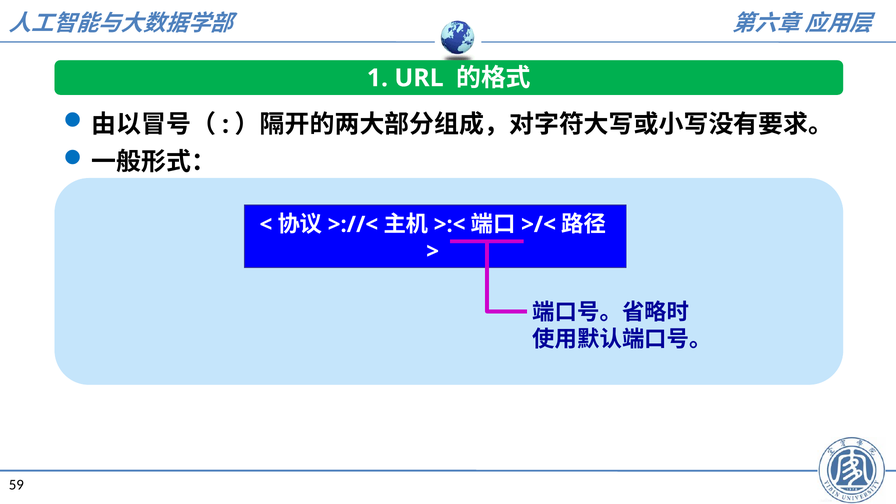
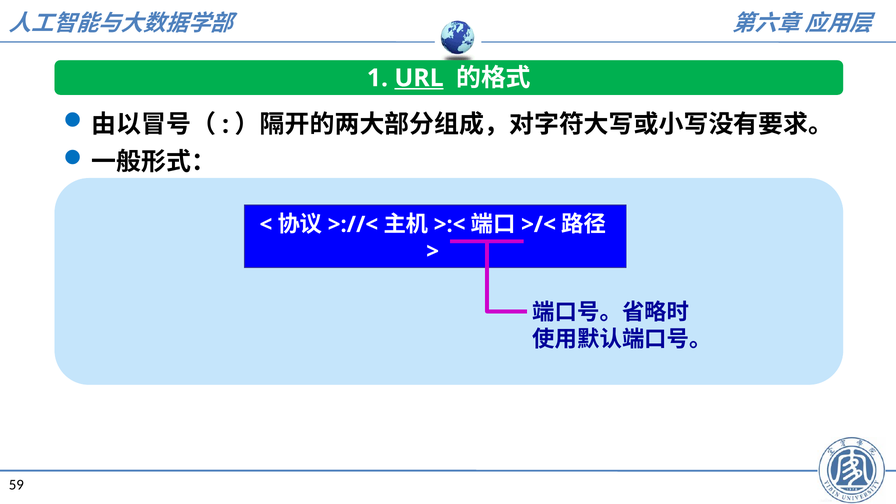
URL underline: none -> present (419, 78)
